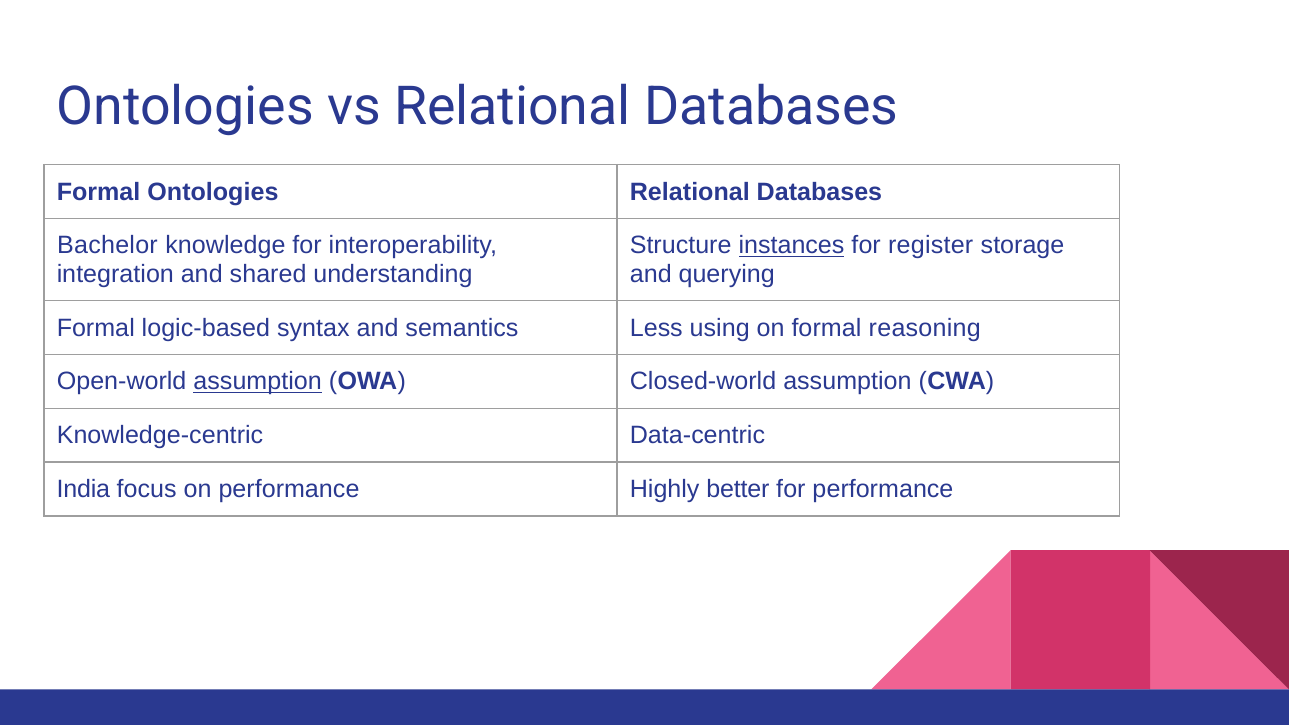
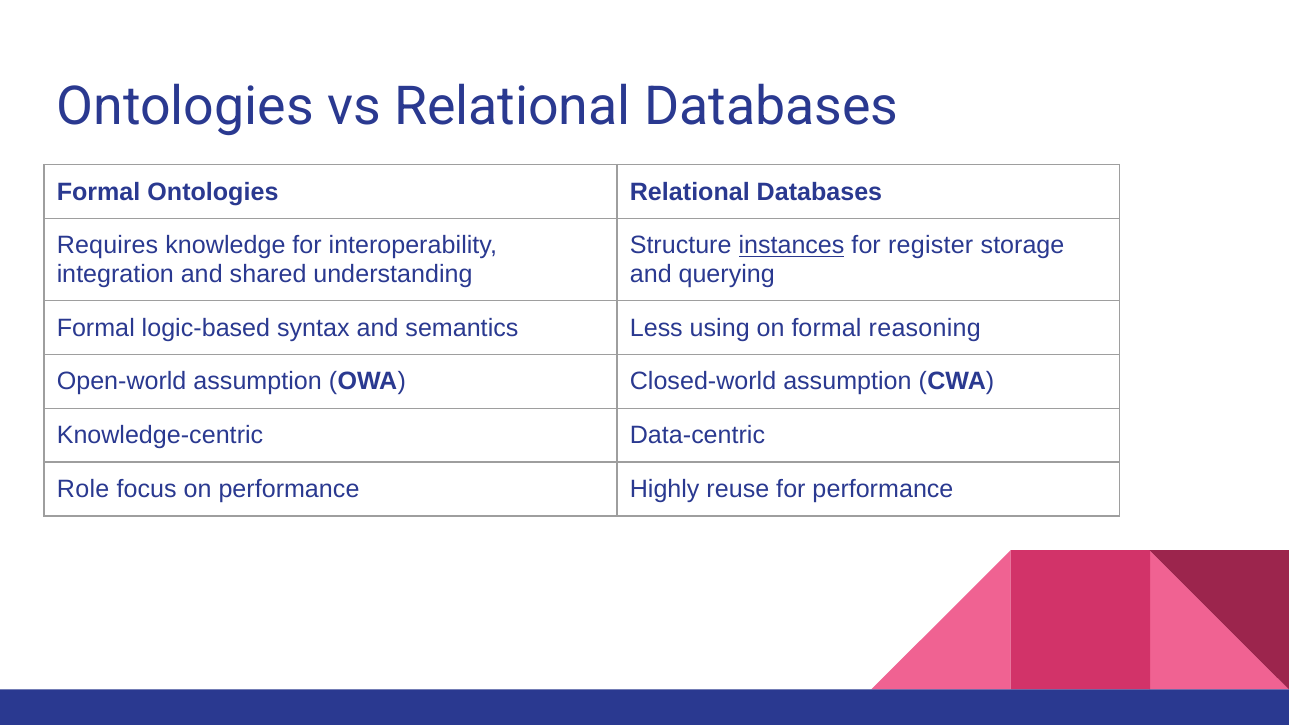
Bachelor: Bachelor -> Requires (108, 246)
assumption underline: present -> none (258, 382)
India: India -> Role (83, 489)
better: better -> reuse (738, 489)
